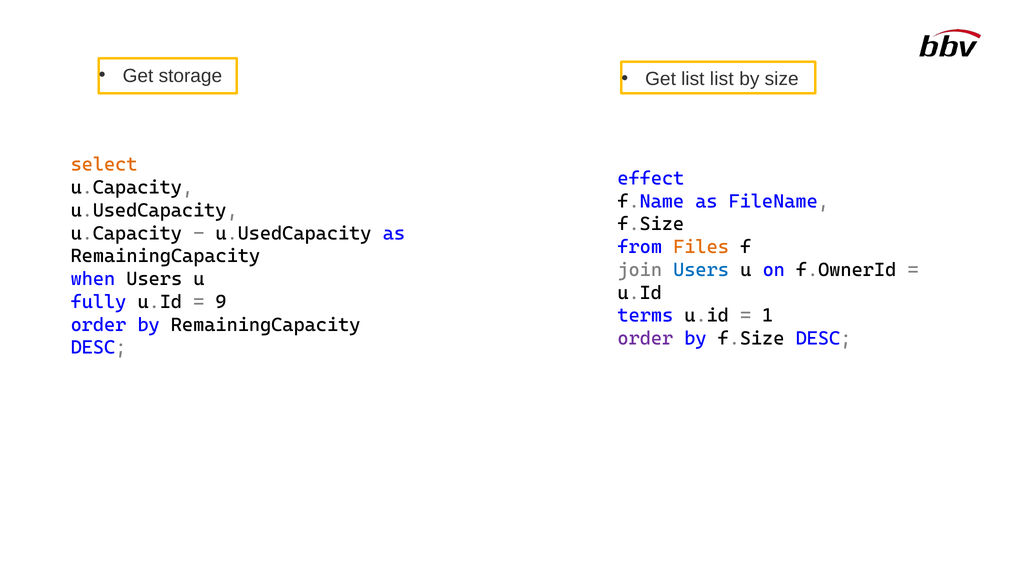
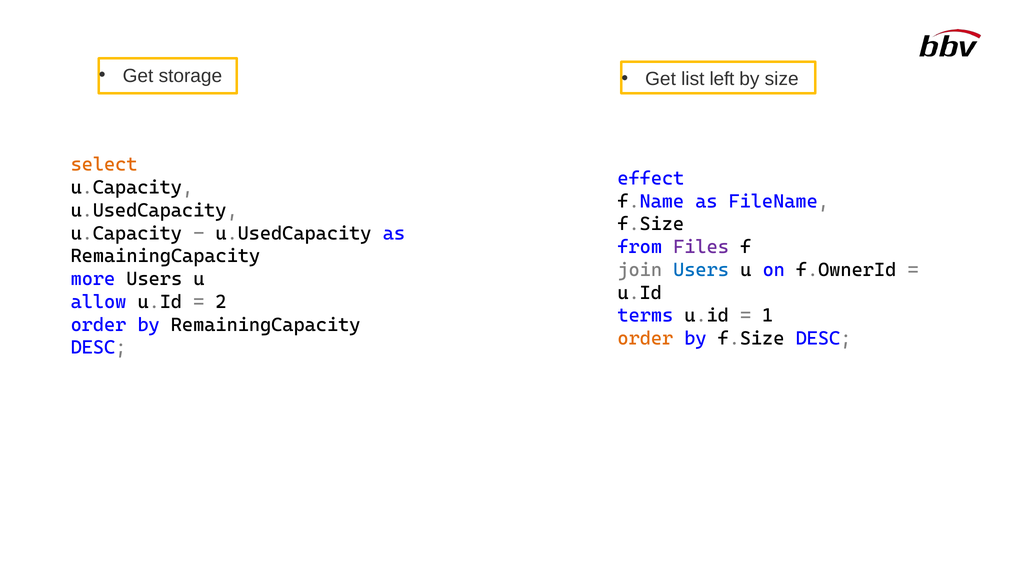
list list: list -> left (722, 79)
Files colour: orange -> purple (701, 247)
when: when -> more (93, 279)
fully: fully -> allow (99, 302)
9: 9 -> 2 (221, 302)
order colour: purple -> orange (645, 339)
